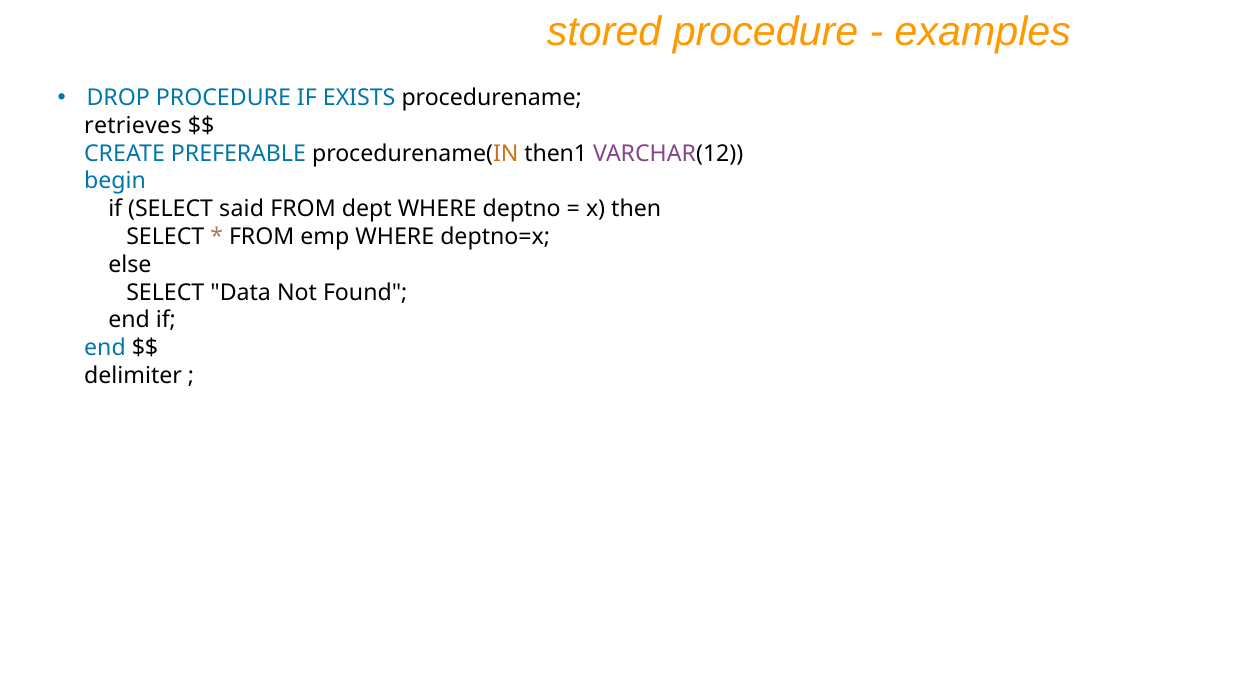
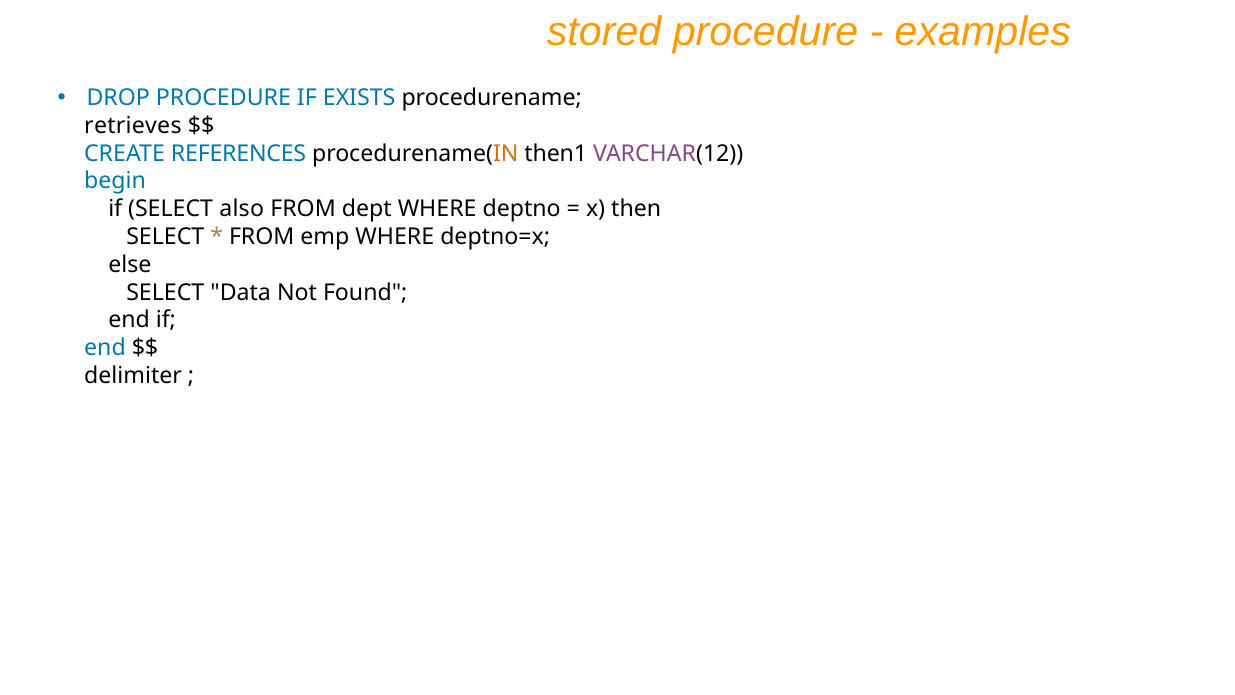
PREFERABLE: PREFERABLE -> REFERENCES (239, 153)
said: said -> also (242, 209)
